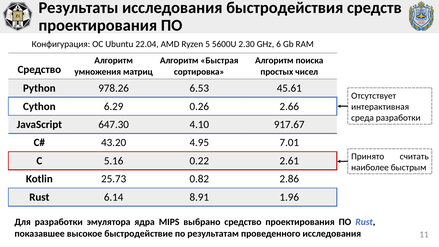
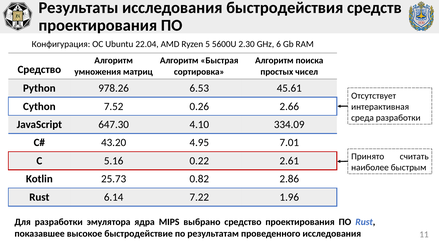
6.29: 6.29 -> 7.52 (114, 106)
917.67: 917.67 -> 334.09 (289, 125)
8.91: 8.91 -> 7.22 (199, 197)
